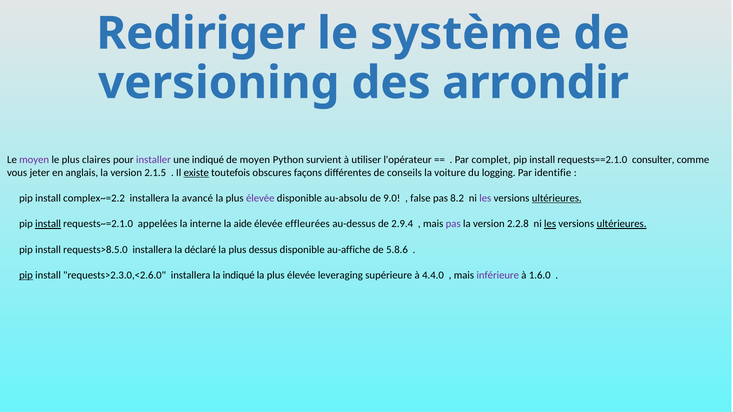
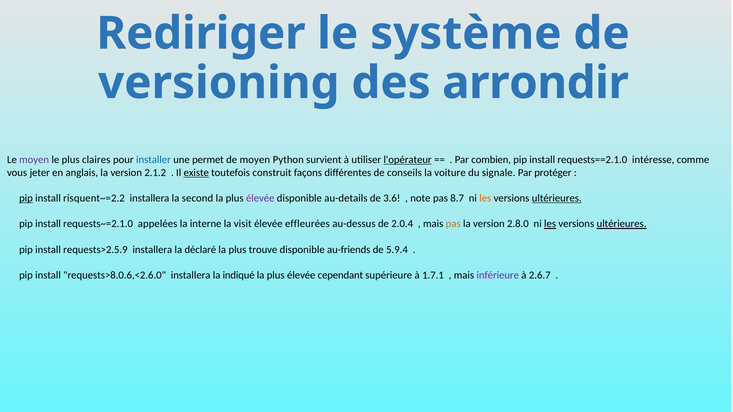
installer colour: purple -> blue (153, 160)
une indiqué: indiqué -> permet (208, 160)
l'opérateur underline: none -> present (408, 160)
complet: complet -> combien (491, 160)
consulter: consulter -> intéresse (653, 160)
2.1.5: 2.1.5 -> 2.1.2 (155, 173)
obscures: obscures -> construit (272, 173)
logging: logging -> signale (499, 173)
identifie: identifie -> protéger (553, 173)
pip underline: none -> present (26, 198)
complex~=2.2: complex~=2.2 -> risquent~=2.2 (94, 198)
avancé: avancé -> second (197, 198)
au-absolu: au-absolu -> au-details (346, 198)
9.0: 9.0 -> 3.6 (392, 198)
false: false -> note (420, 198)
8.2: 8.2 -> 8.7 (457, 198)
les colour: purple -> orange (485, 198)
install underline: present -> none (48, 224)
aide: aide -> visit (243, 224)
2.9.4: 2.9.4 -> 2.0.4 (402, 224)
pas colour: purple -> orange (453, 224)
2.2.8: 2.2.8 -> 2.8.0 (518, 224)
requests>8.5.0: requests>8.5.0 -> requests>2.5.9 (95, 250)
dessus: dessus -> trouve (263, 250)
au-affiche: au-affiche -> au-friends (349, 250)
5.8.6: 5.8.6 -> 5.9.4 (397, 250)
pip underline: present -> none (26, 275)
requests>2.3.0,<2.6.0: requests>2.3.0,<2.6.0 -> requests>8.0.6,<2.6.0 (115, 275)
leveraging: leveraging -> cependant (340, 275)
4.4.0: 4.4.0 -> 1.7.1 (433, 275)
1.6.0: 1.6.0 -> 2.6.7 (540, 275)
